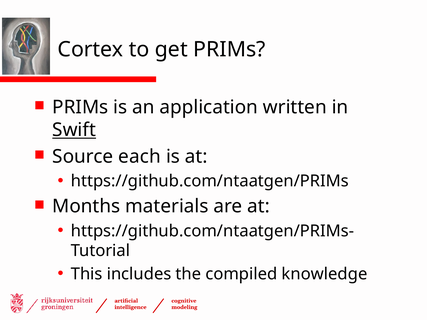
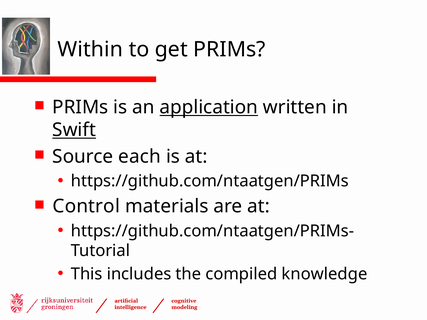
Cortex: Cortex -> Within (90, 50)
application underline: none -> present (209, 107)
Months: Months -> Control (86, 207)
